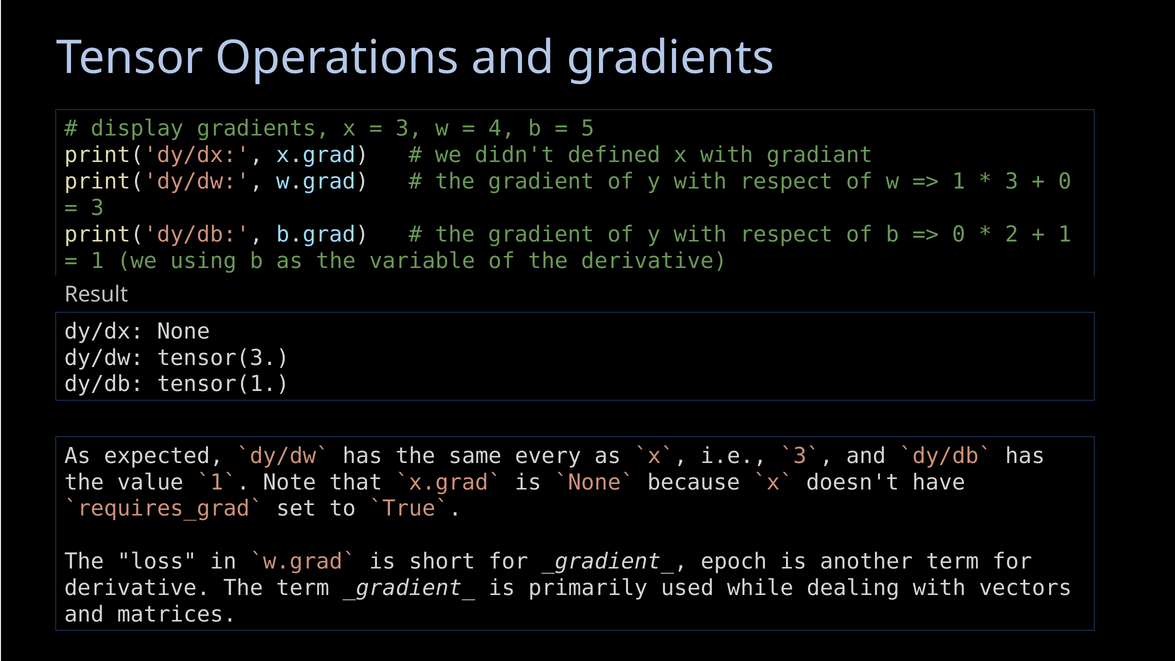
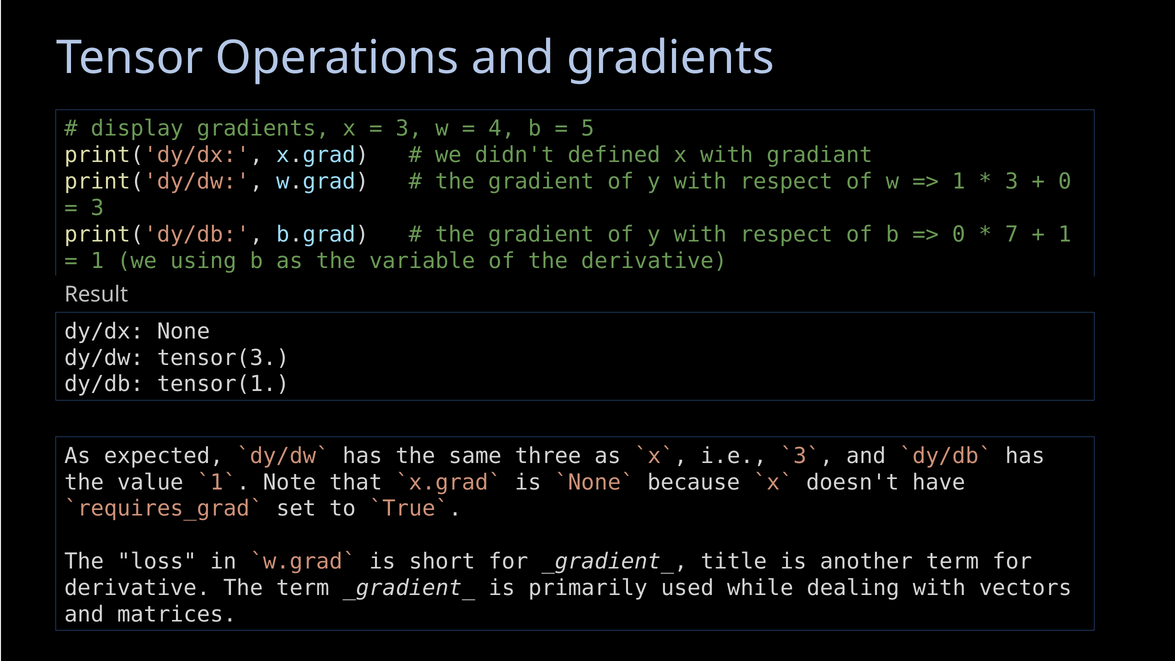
2: 2 -> 7 (1012, 234)
every: every -> three (548, 456)
epoch: epoch -> title (734, 562)
